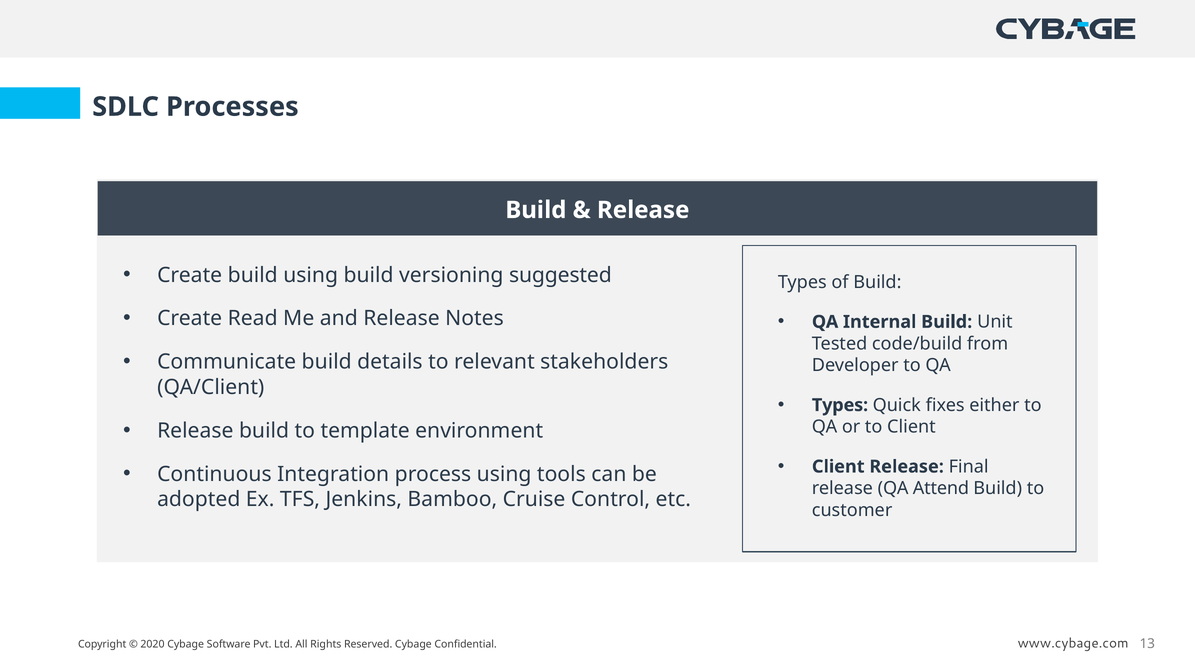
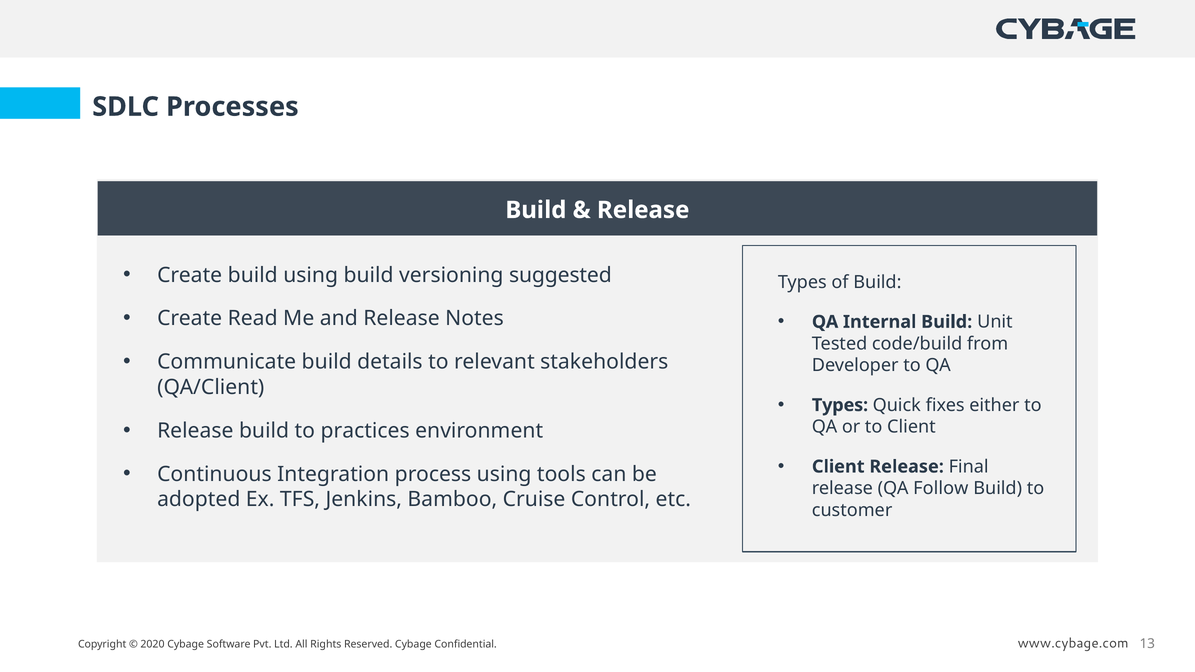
template: template -> practices (365, 431)
Attend: Attend -> Follow (941, 489)
